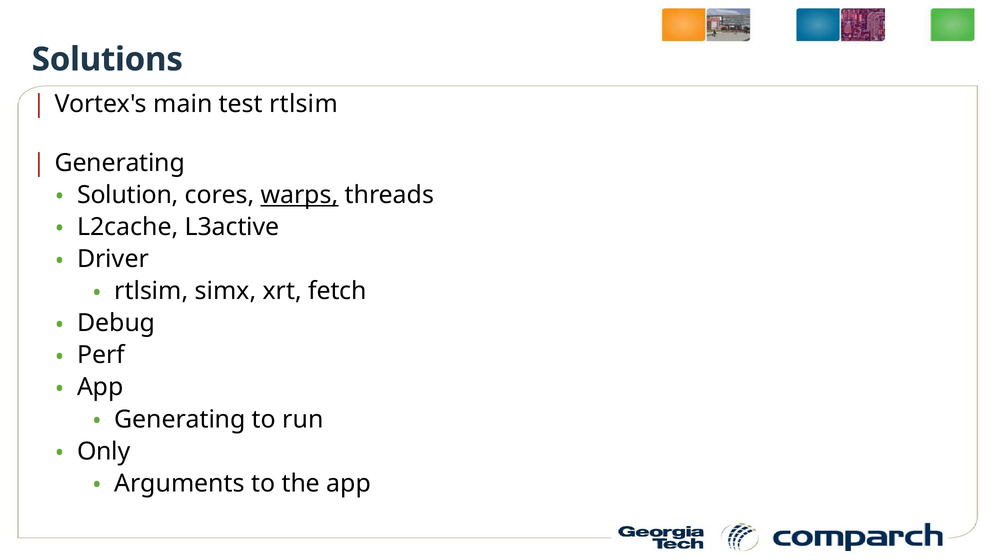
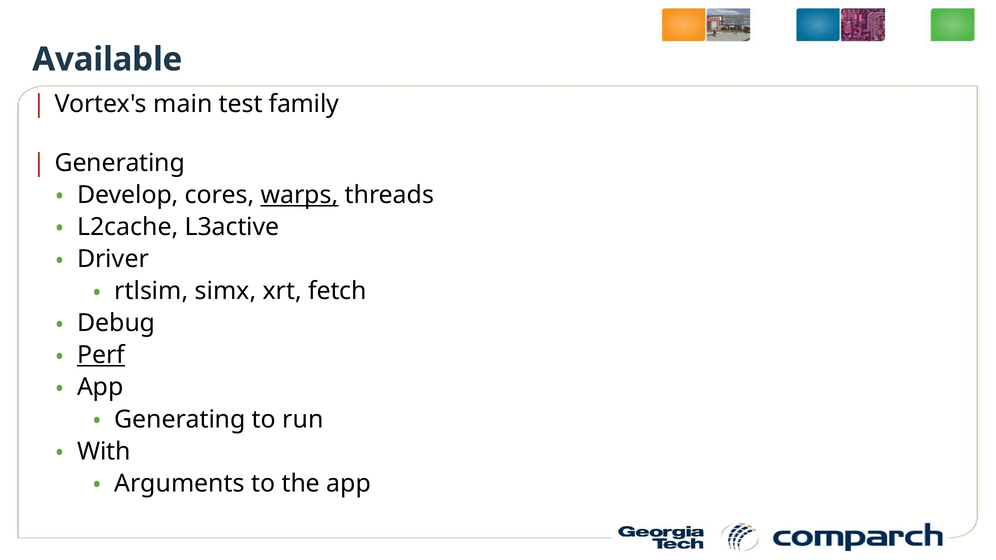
Solutions: Solutions -> Available (107, 59)
test rtlsim: rtlsim -> family (304, 104)
Solution: Solution -> Develop (128, 195)
Perf underline: none -> present (101, 355)
Only: Only -> With (104, 452)
